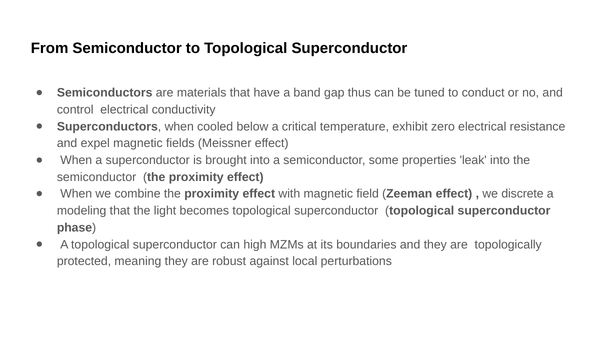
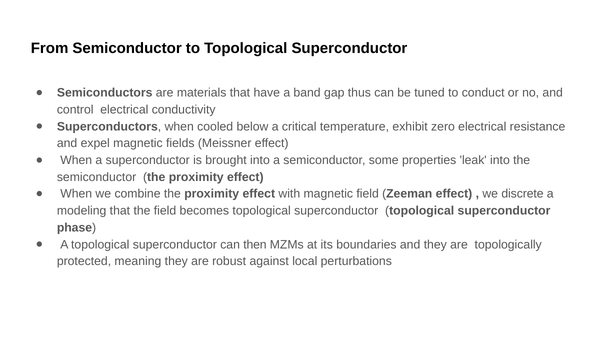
the light: light -> field (165, 210)
high: high -> then (255, 244)
